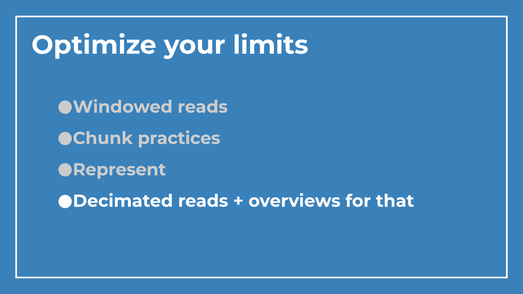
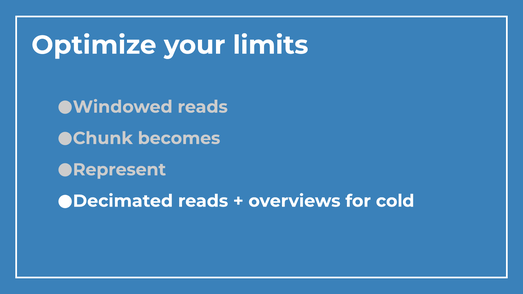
practices: practices -> becomes (179, 138)
that: that -> cold (395, 201)
